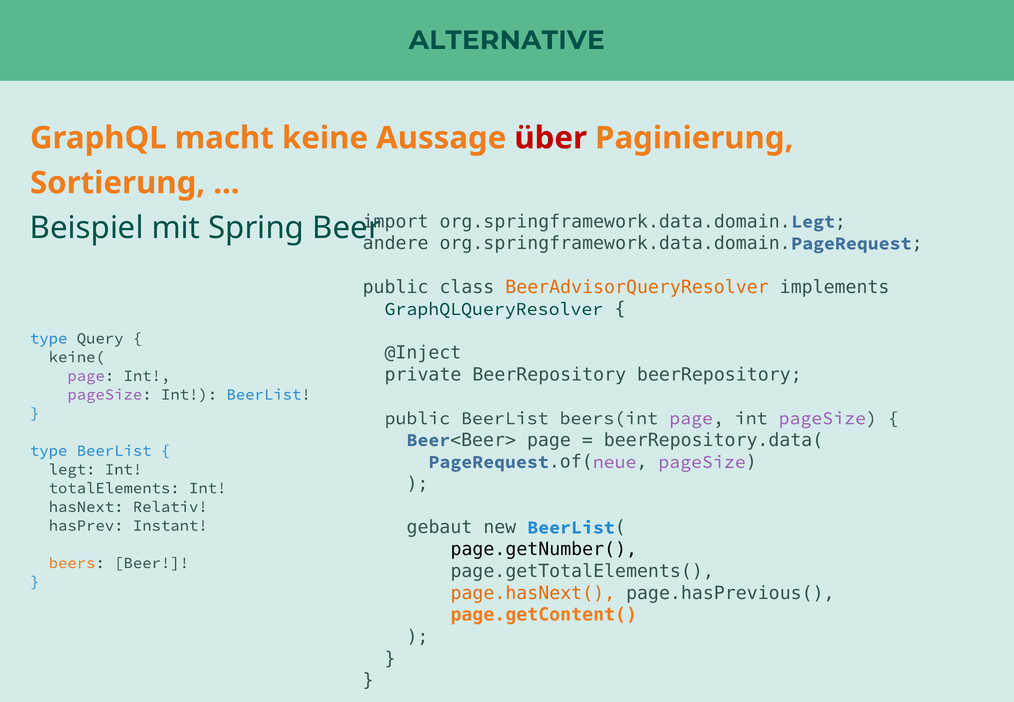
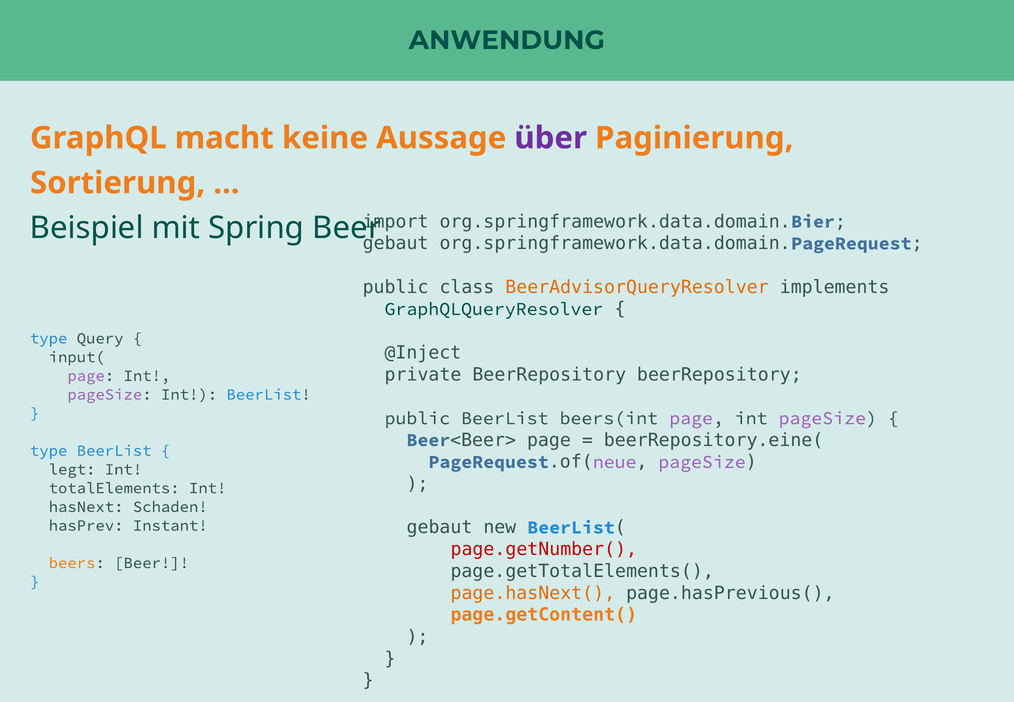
ALTERNATIVE: ALTERNATIVE -> ANWENDUNG (507, 40)
über colour: red -> purple (551, 138)
Legt: Legt -> Bier (813, 222)
andere: andere -> gebaut (396, 243)
keine(: keine( -> input( (77, 357)
beerRepository.data(: beerRepository.data( -> beerRepository.eine( (714, 440)
Relativ: Relativ -> Schaden (170, 507)
page.getNumber( colour: black -> red (544, 549)
